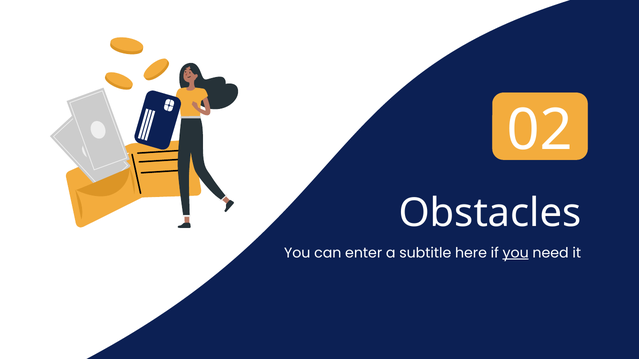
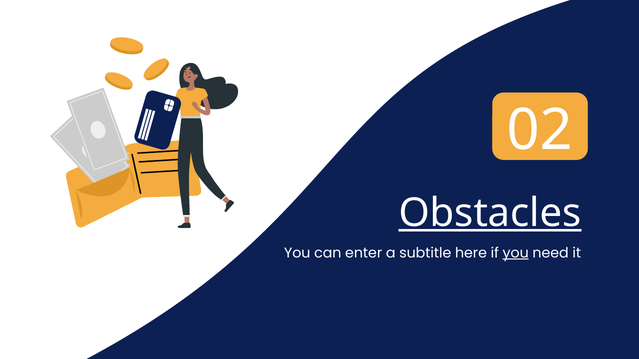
Obstacles underline: none -> present (490, 213)
